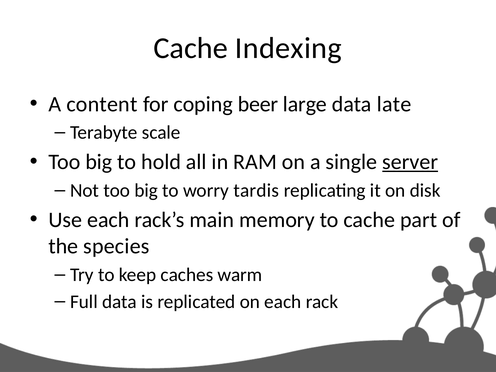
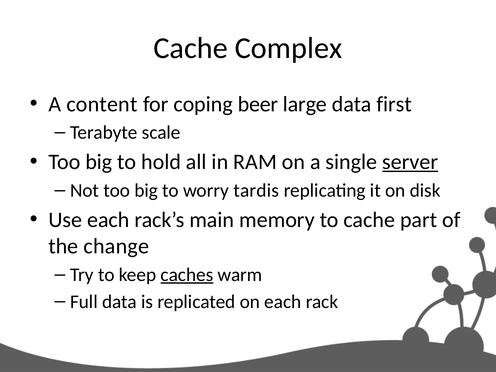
Indexing: Indexing -> Complex (289, 48)
late: late -> first (394, 104)
species: species -> change (116, 246)
caches underline: none -> present (187, 275)
